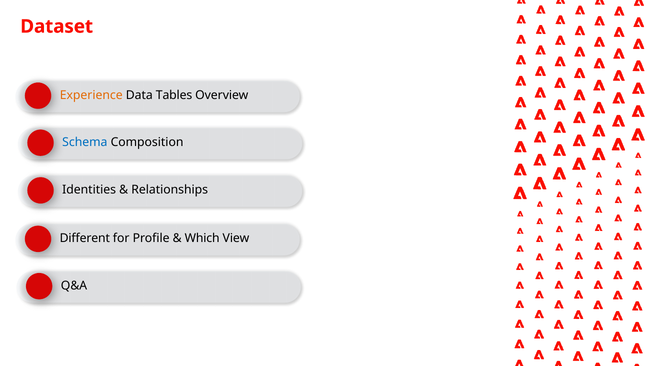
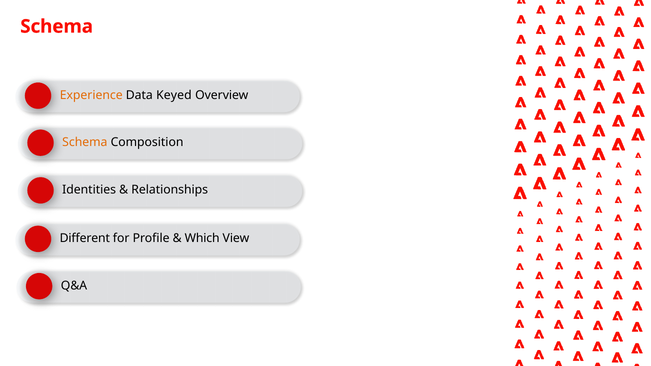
Dataset: Dataset -> Schema (57, 26)
Tables: Tables -> Keyed (174, 95)
Schema colour: blue -> orange (85, 142)
